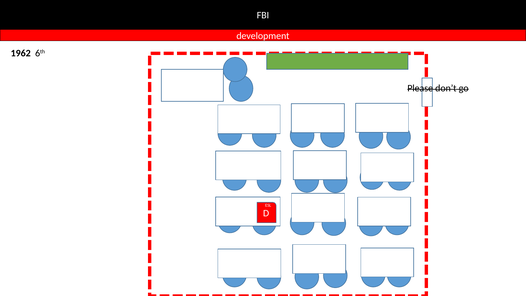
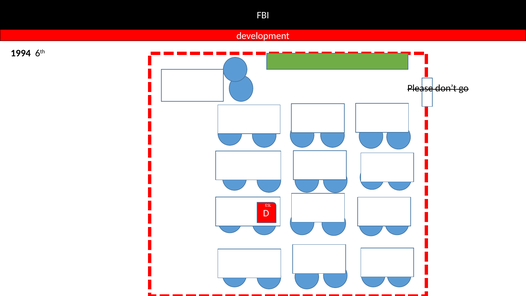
1962: 1962 -> 1994 (21, 53)
